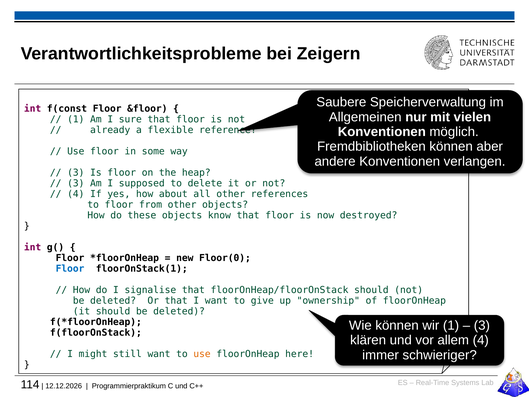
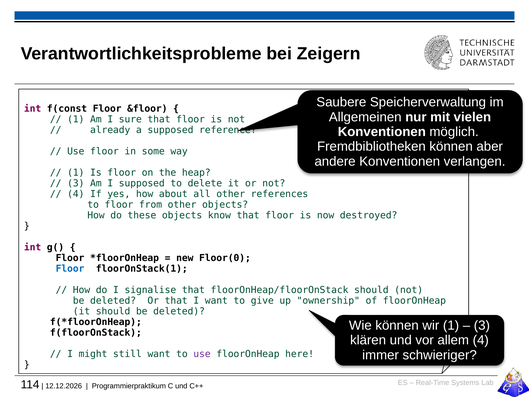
a flexible: flexible -> supposed (170, 130)
3: 3 -> 1 (76, 172)
use colour: orange -> purple (202, 354)
